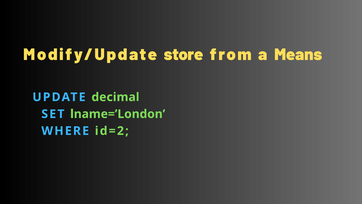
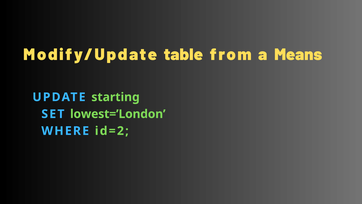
store: store -> table (183, 55)
decimal: decimal -> starting (116, 97)
lname=’London: lname=’London -> lowest=’London (118, 114)
